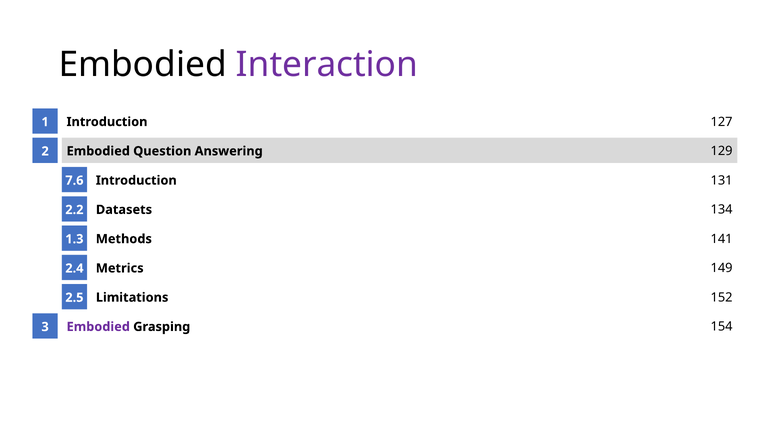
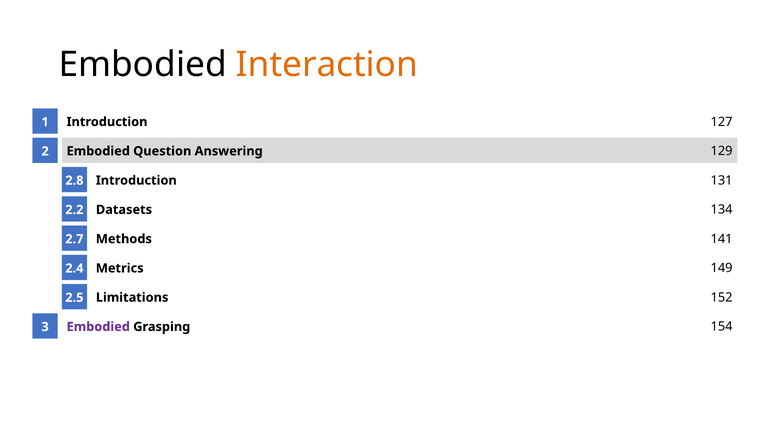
Interaction colour: purple -> orange (327, 65)
7.6: 7.6 -> 2.8 (74, 181)
1.3: 1.3 -> 2.7 (74, 239)
